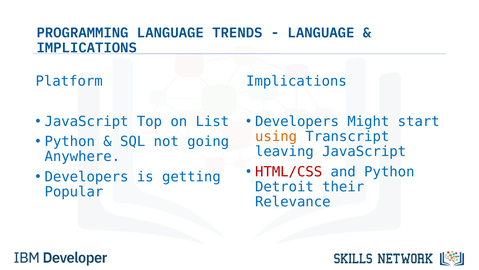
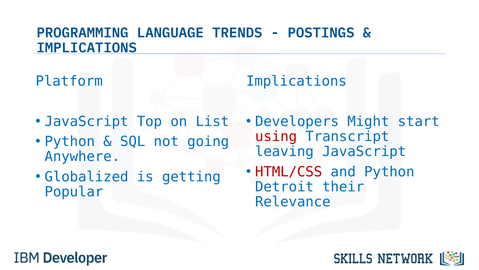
LANGUAGE: LANGUAGE -> POSTINGS (321, 33)
using colour: orange -> red (276, 136)
Developers: Developers -> Globalized (87, 176)
